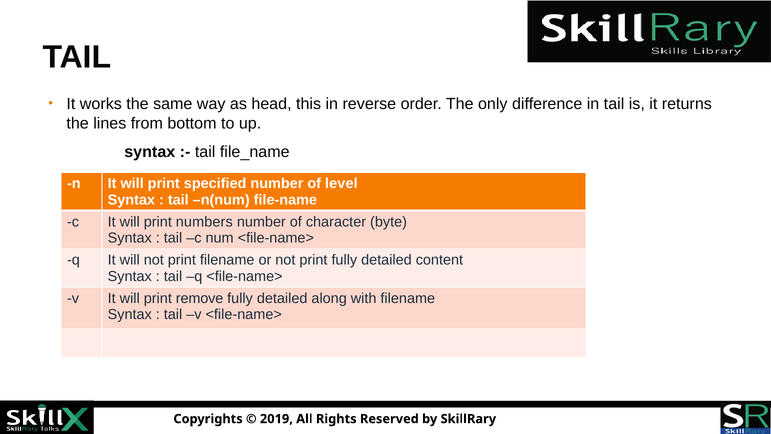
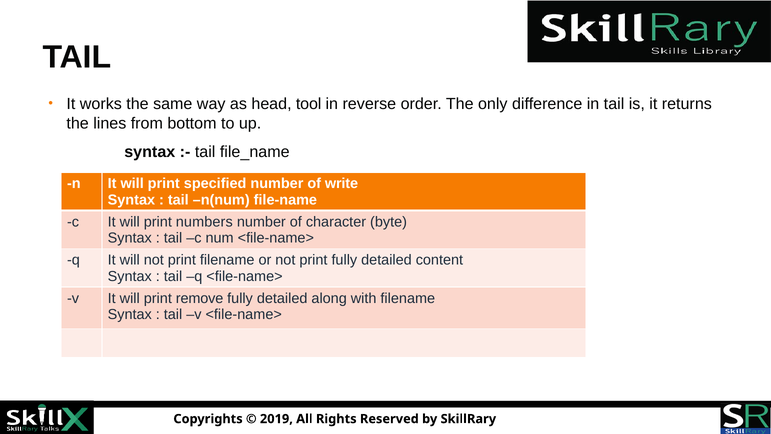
this: this -> tool (309, 104)
level: level -> write (341, 184)
